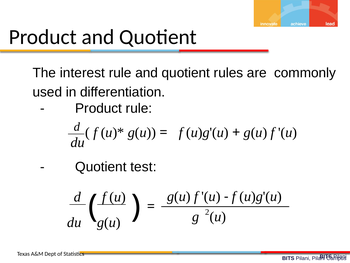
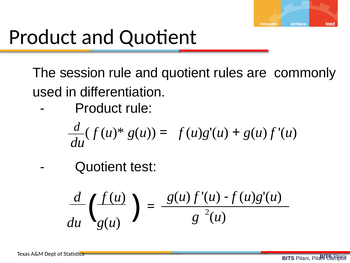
interest: interest -> session (83, 73)
